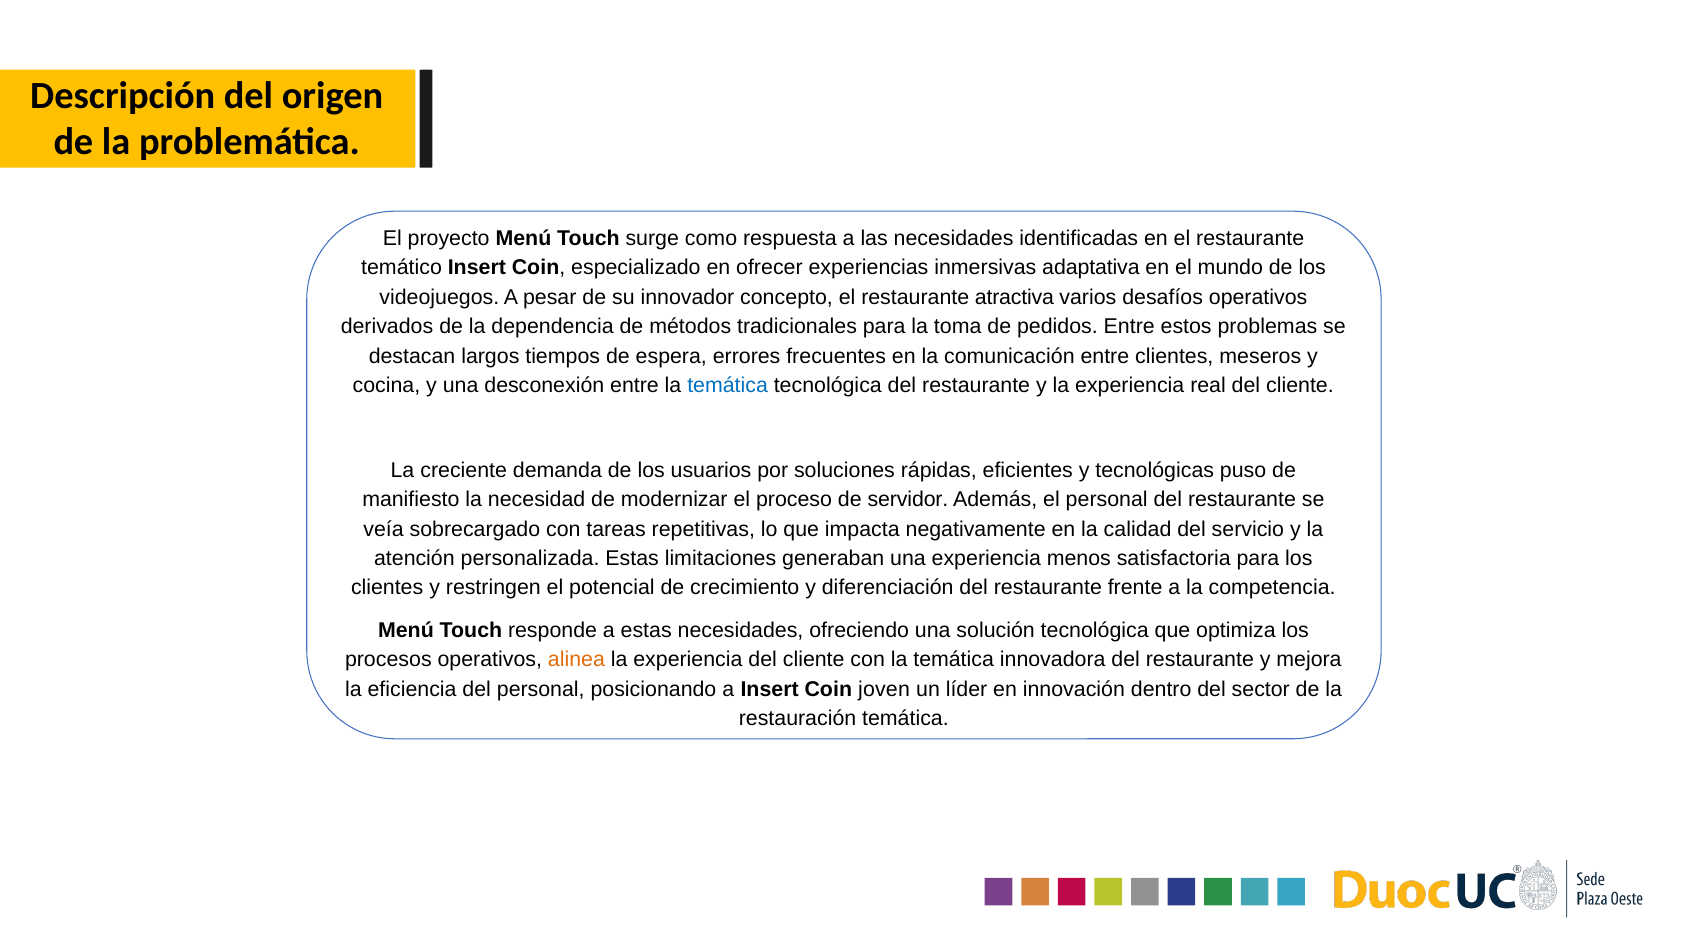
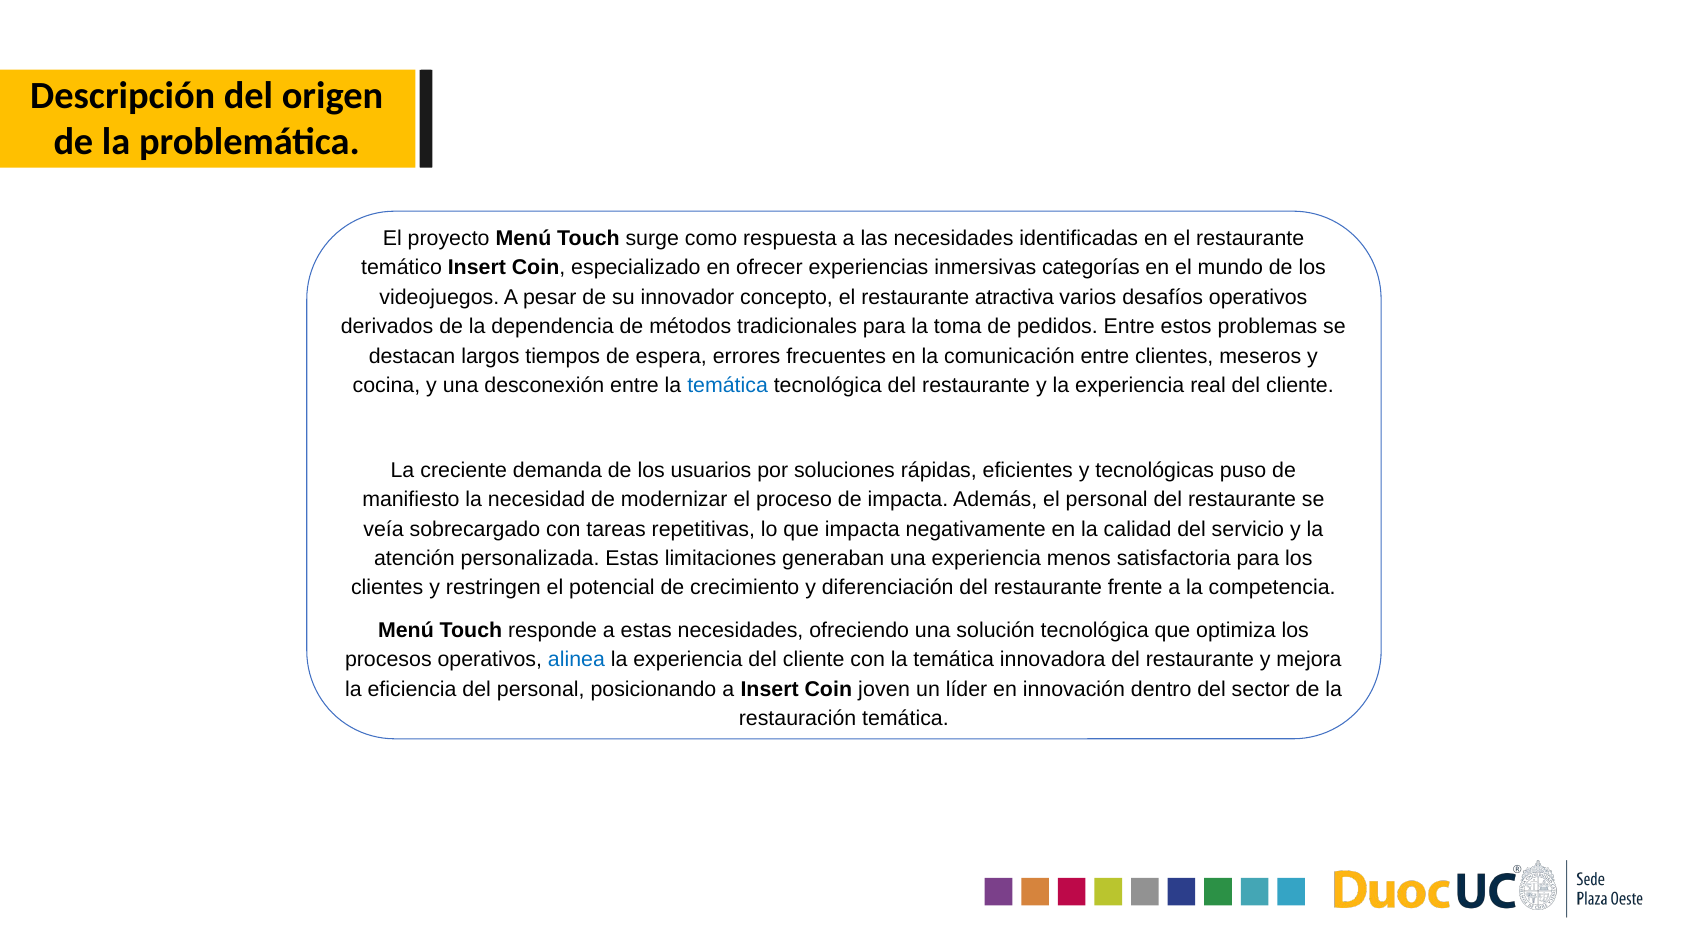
adaptativa: adaptativa -> categorías (1091, 268)
de servidor: servidor -> impacta (908, 499)
alinea colour: orange -> blue (576, 659)
